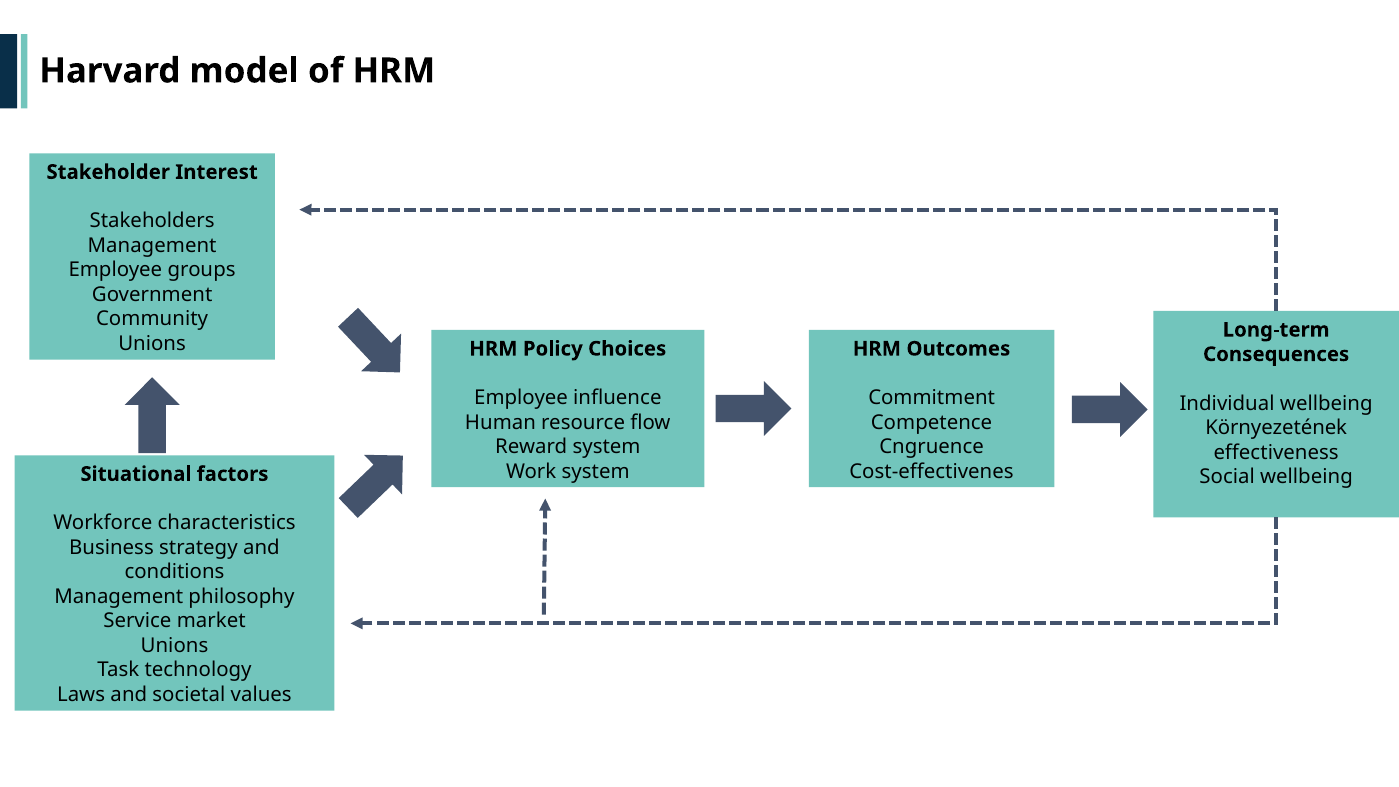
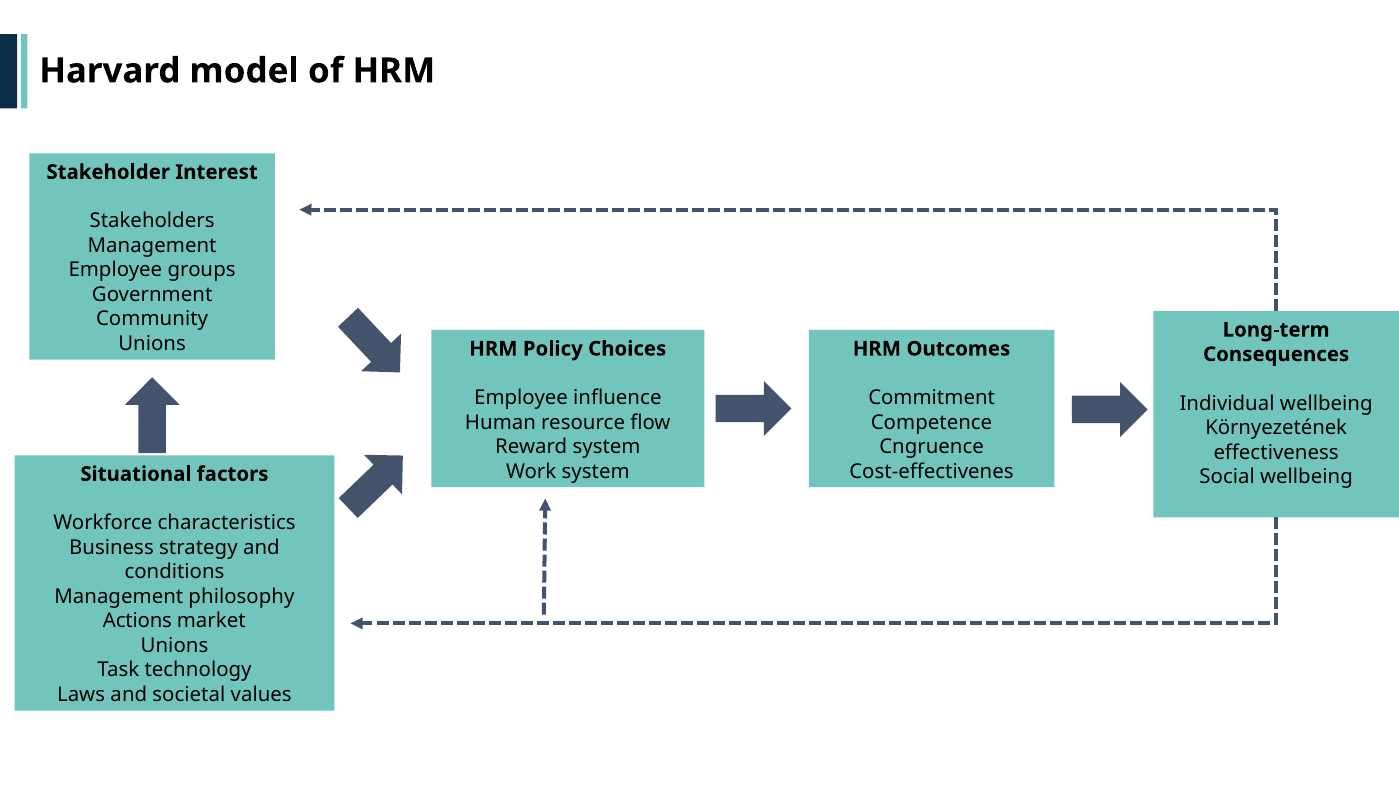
Service: Service -> Actions (137, 621)
